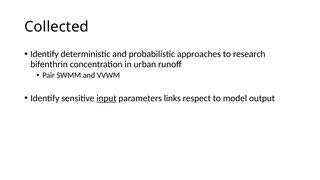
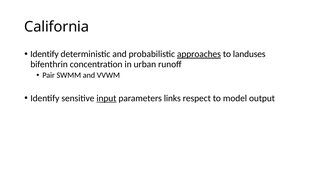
Collected: Collected -> California (57, 27)
approaches underline: none -> present (199, 54)
research: research -> landuses (249, 54)
